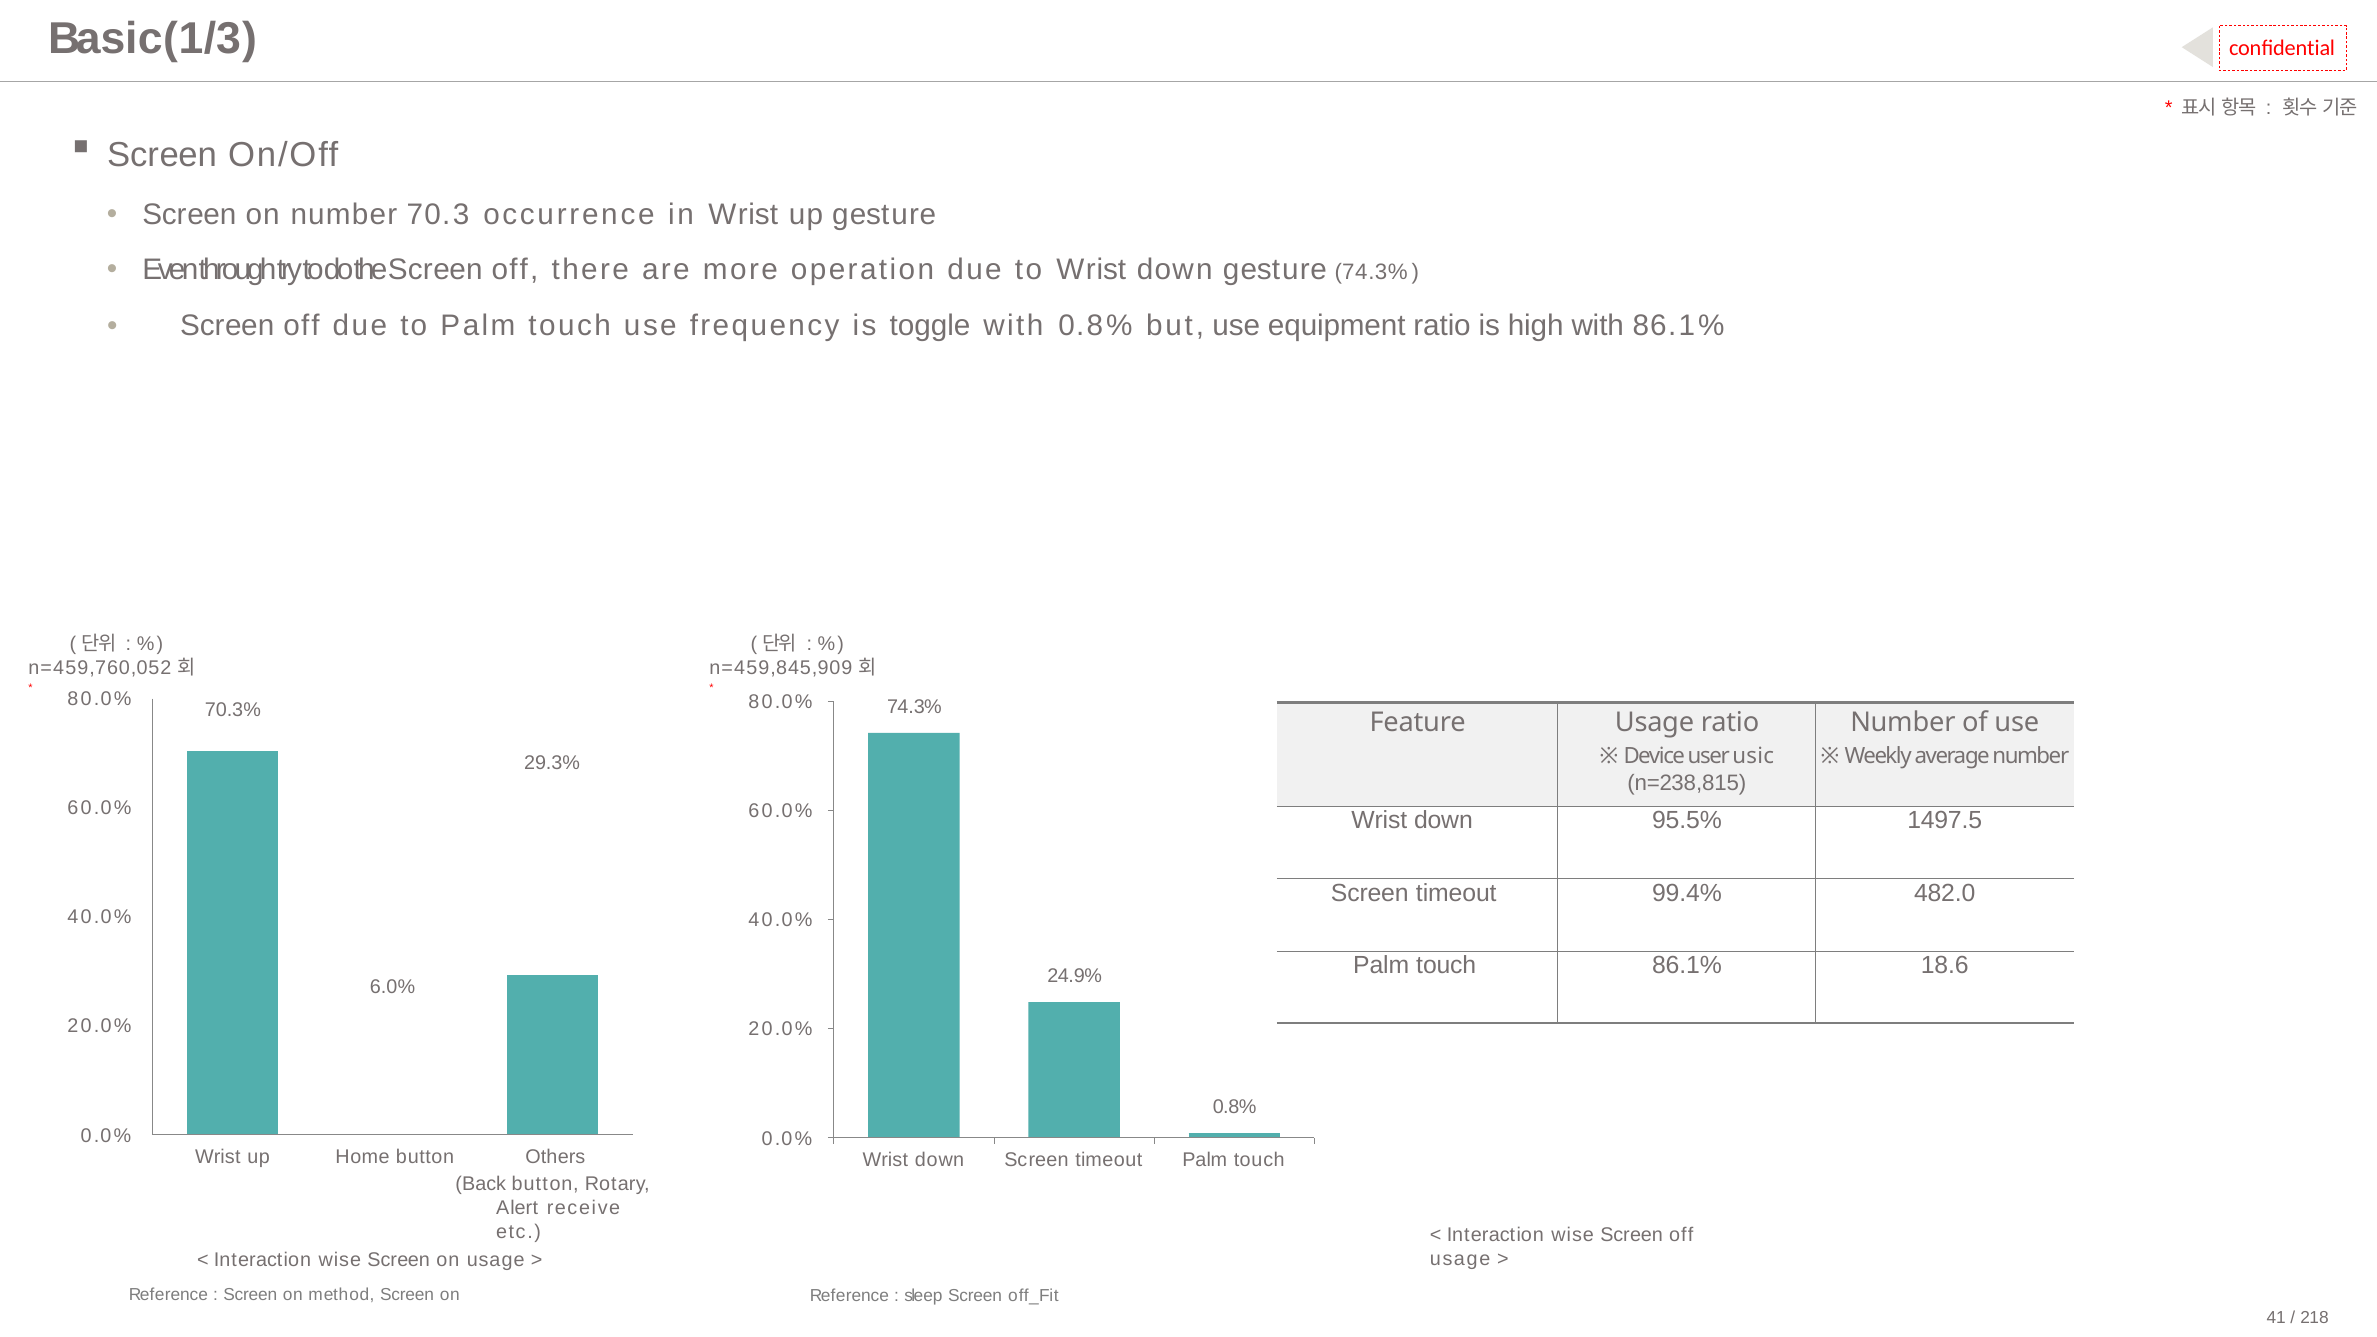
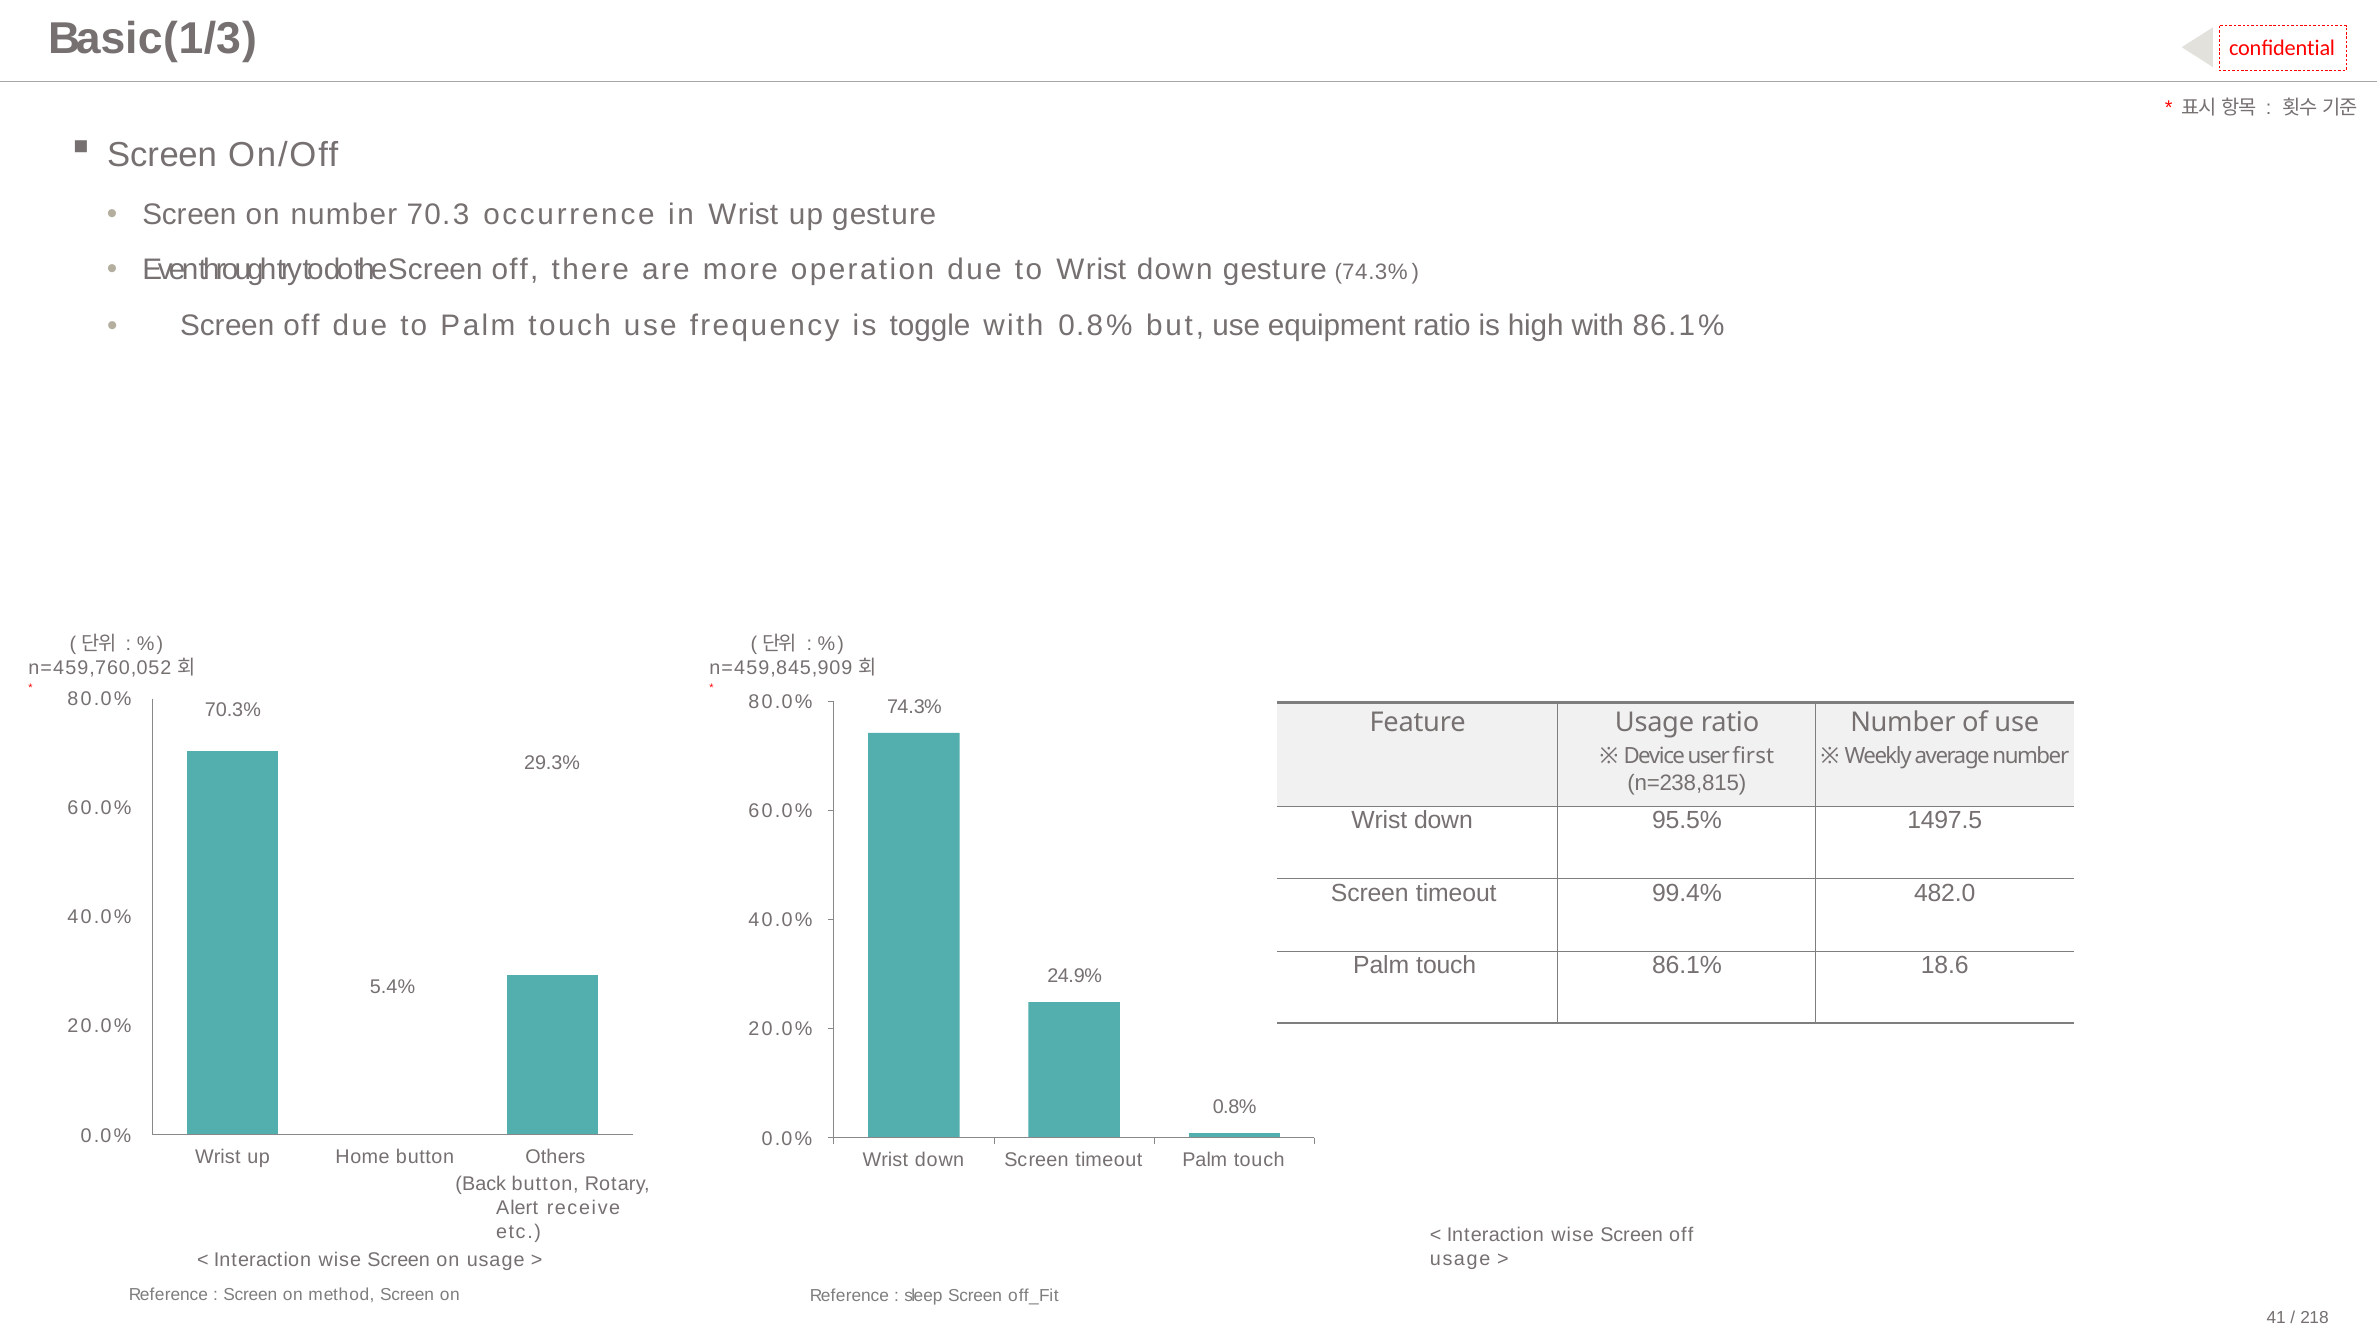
usic: usic -> first (1753, 756)
6.0%: 6.0% -> 5.4% (393, 987)
